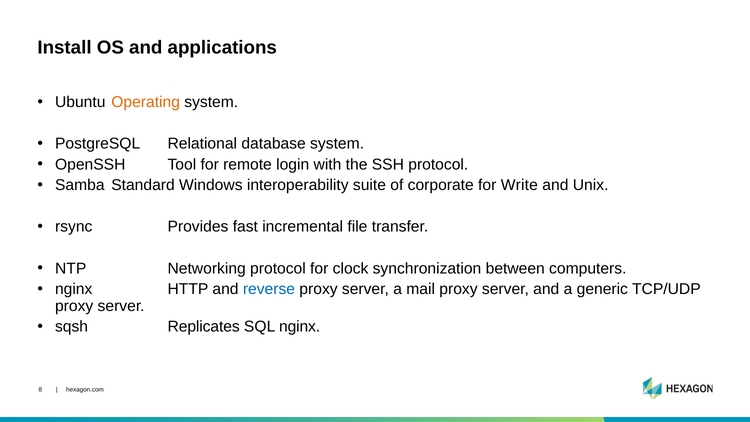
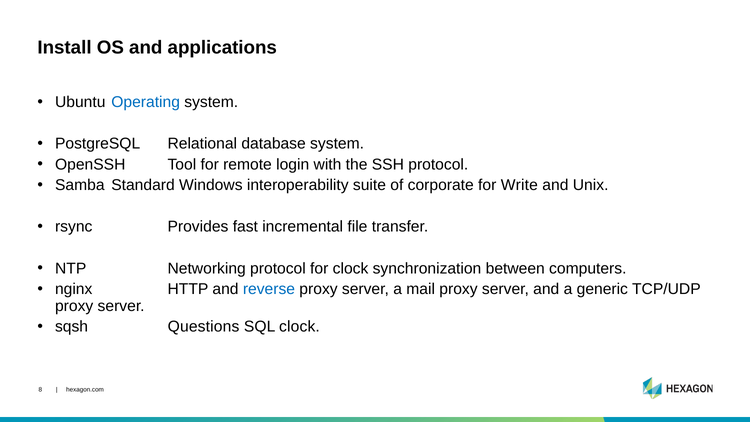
Operating colour: orange -> blue (146, 102)
Replicates: Replicates -> Questions (204, 327)
SQL nginx: nginx -> clock (299, 327)
